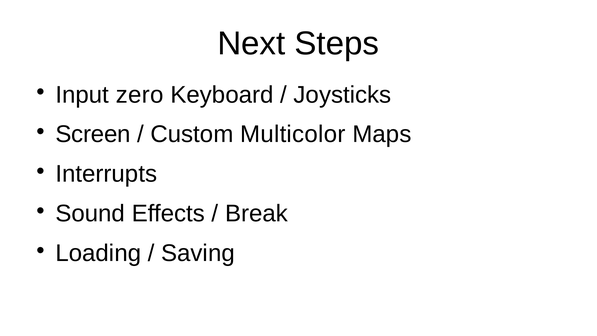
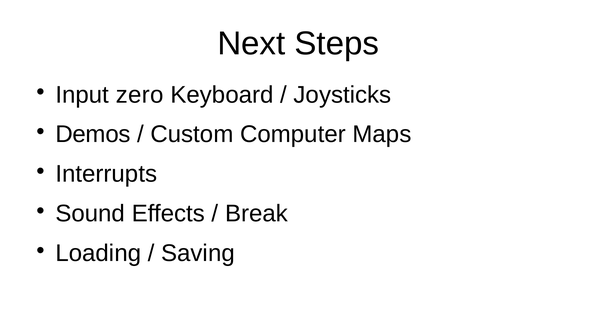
Screen: Screen -> Demos (93, 134)
Multicolor: Multicolor -> Computer (293, 134)
